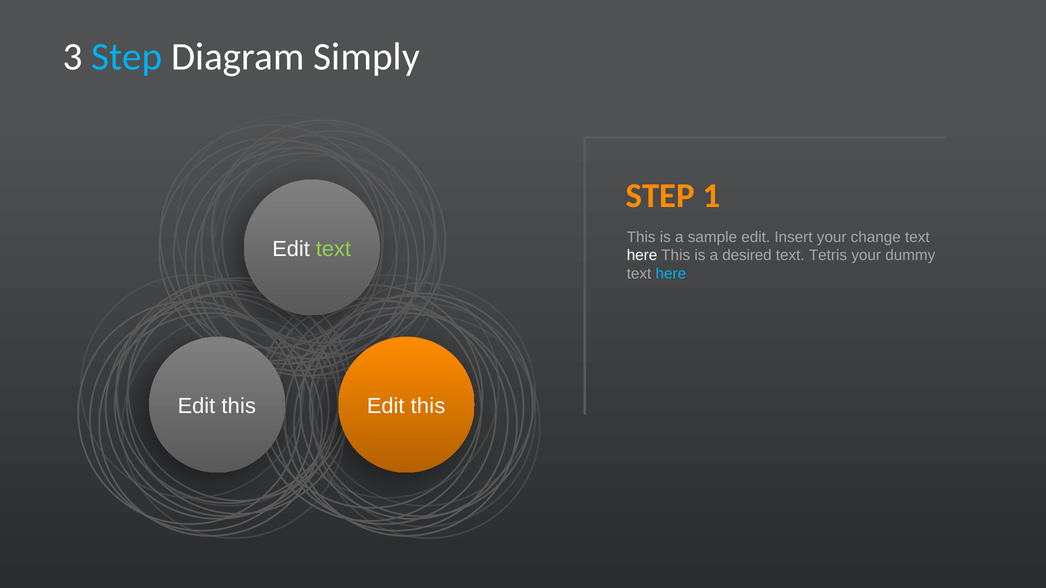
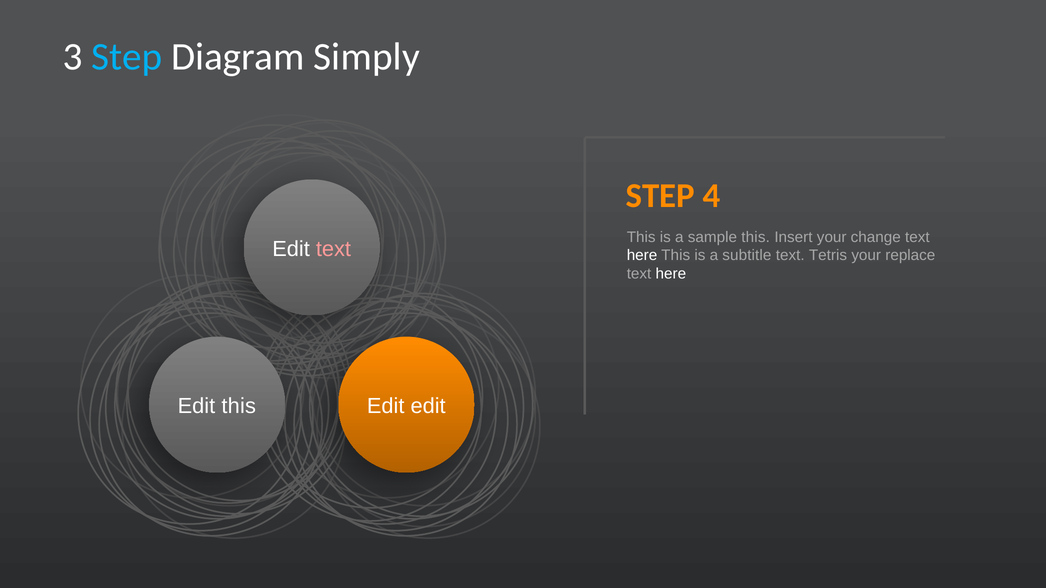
1: 1 -> 4 (712, 196)
sample edit: edit -> this (756, 237)
text colour: light green -> pink (333, 249)
desired: desired -> subtitle (747, 256)
dummy: dummy -> replace (910, 256)
here colour: light blue -> white (671, 274)
this: this -> edit (428, 406)
